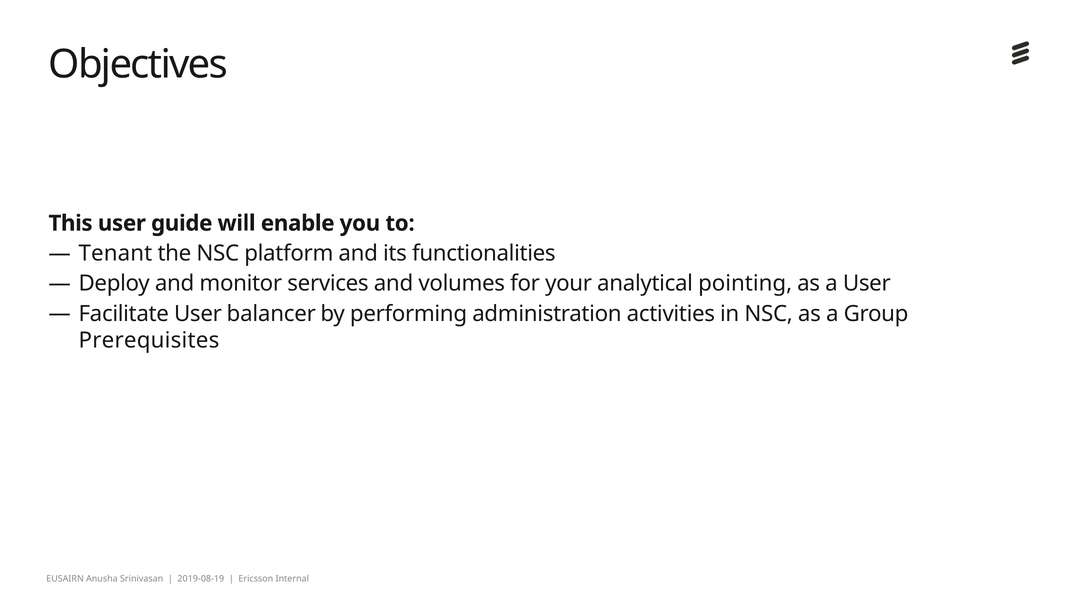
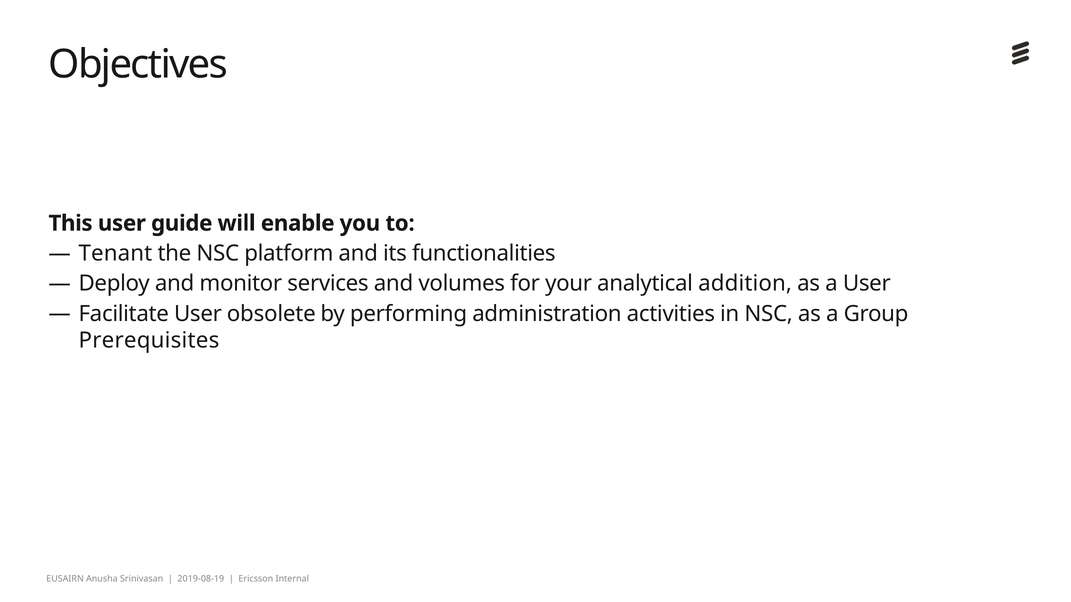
pointing: pointing -> addition (745, 284)
balancer: balancer -> obsolete (271, 314)
